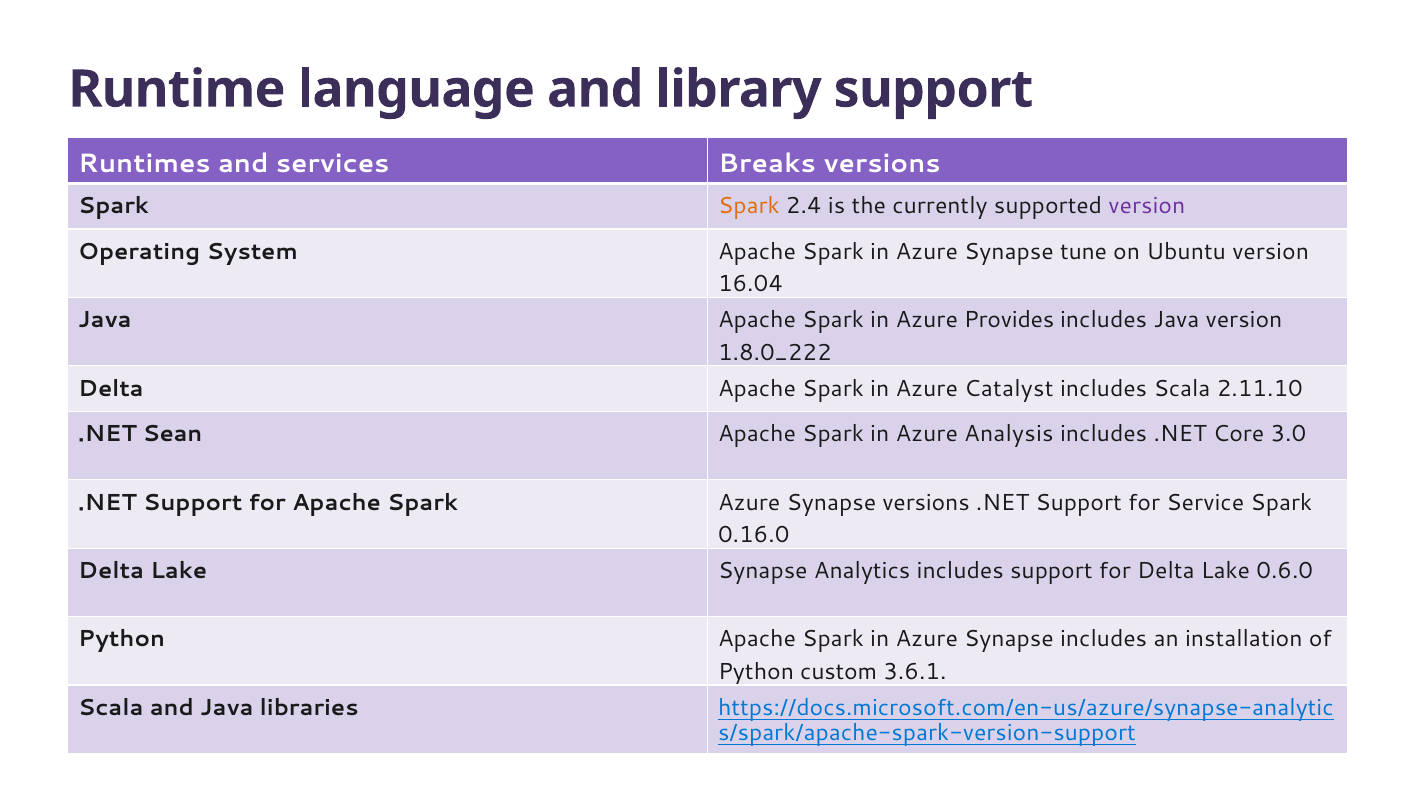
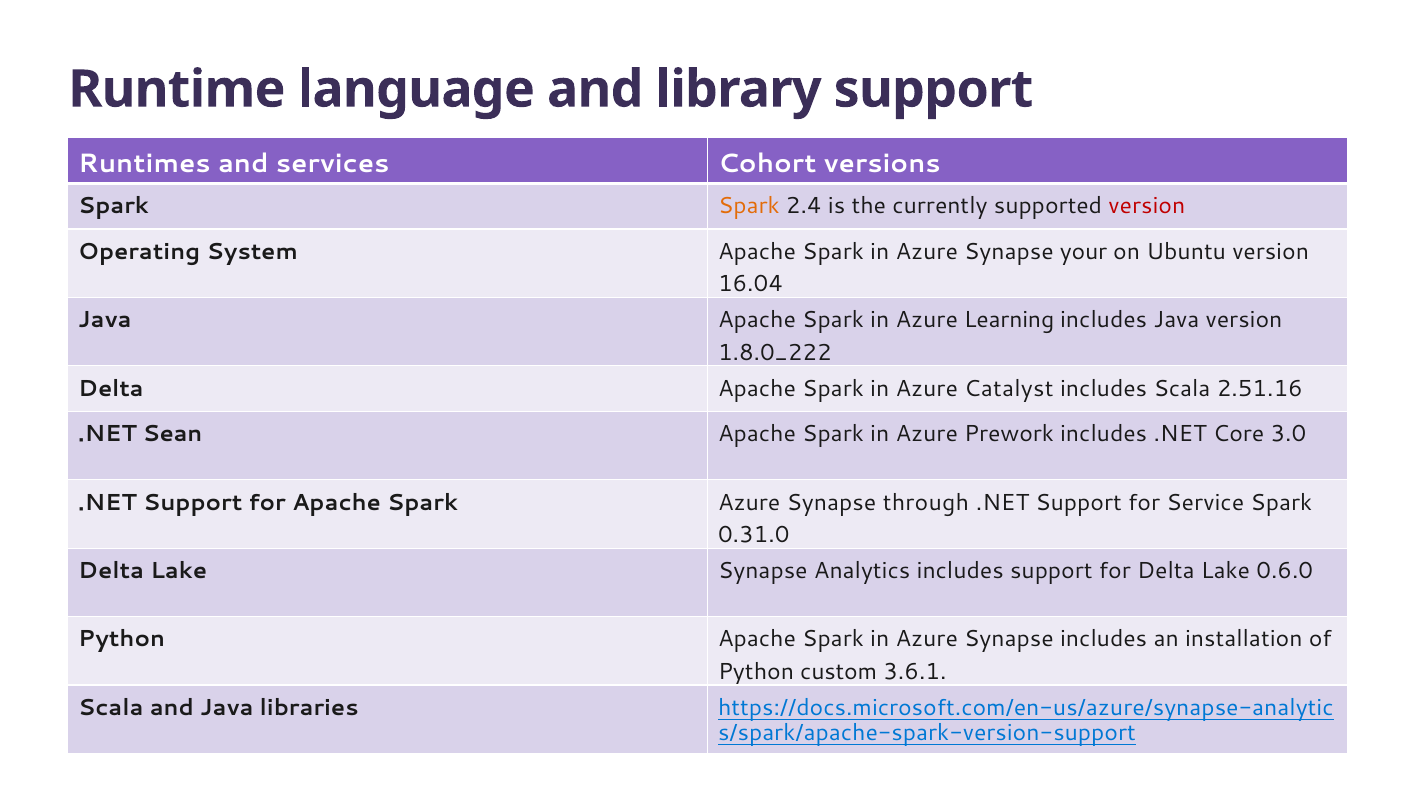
Breaks: Breaks -> Cohort (767, 163)
version colour: purple -> red (1147, 206)
tune: tune -> your (1084, 252)
Provides: Provides -> Learning (1009, 320)
2.11.10: 2.11.10 -> 2.51.16 (1260, 389)
Analysis: Analysis -> Prework (1009, 434)
Synapse versions: versions -> through (926, 503)
0.16.0: 0.16.0 -> 0.31.0 (754, 535)
